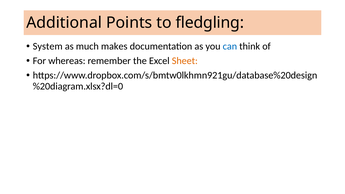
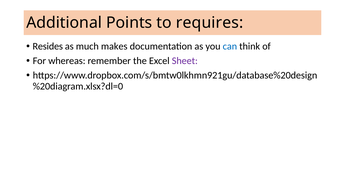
fledgling: fledgling -> requires (210, 23)
System: System -> Resides (48, 46)
Sheet colour: orange -> purple (185, 61)
